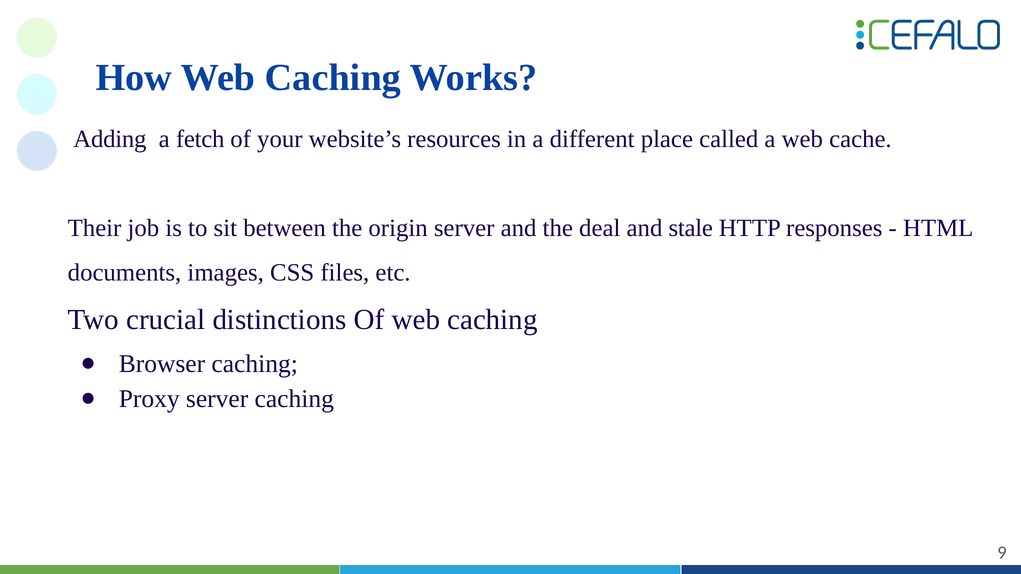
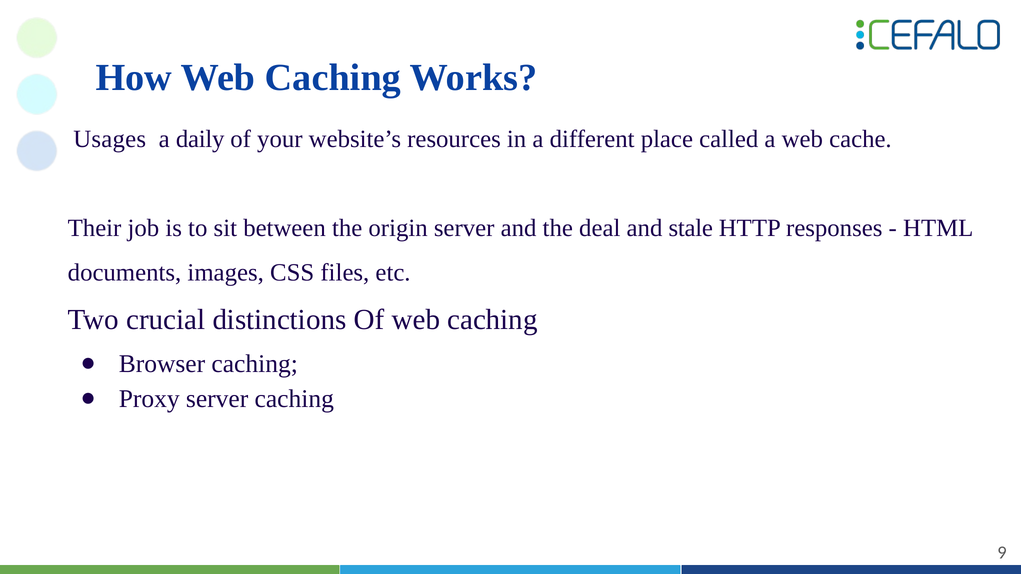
Adding: Adding -> Usages (110, 139)
fetch: fetch -> daily (200, 139)
